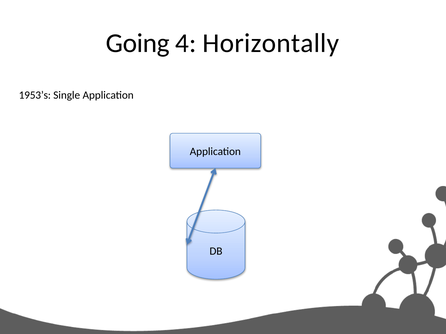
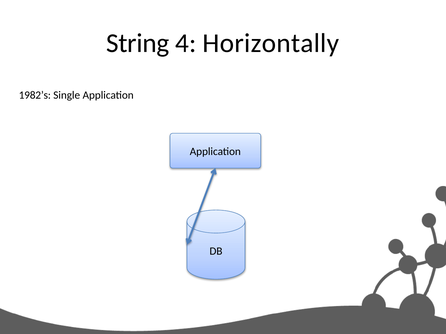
Going: Going -> String (138, 43)
1953’s: 1953’s -> 1982’s (35, 95)
